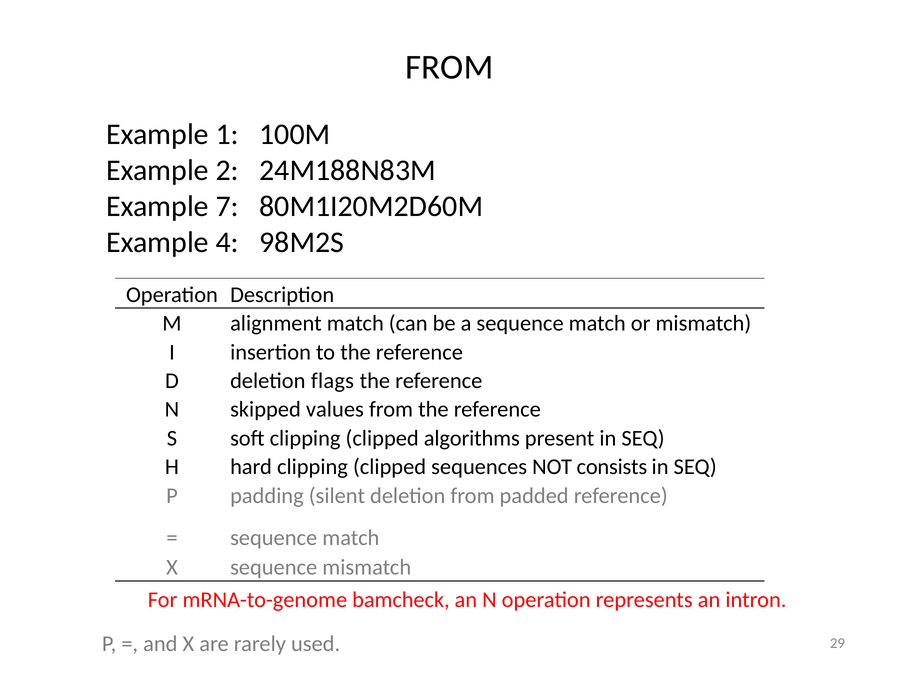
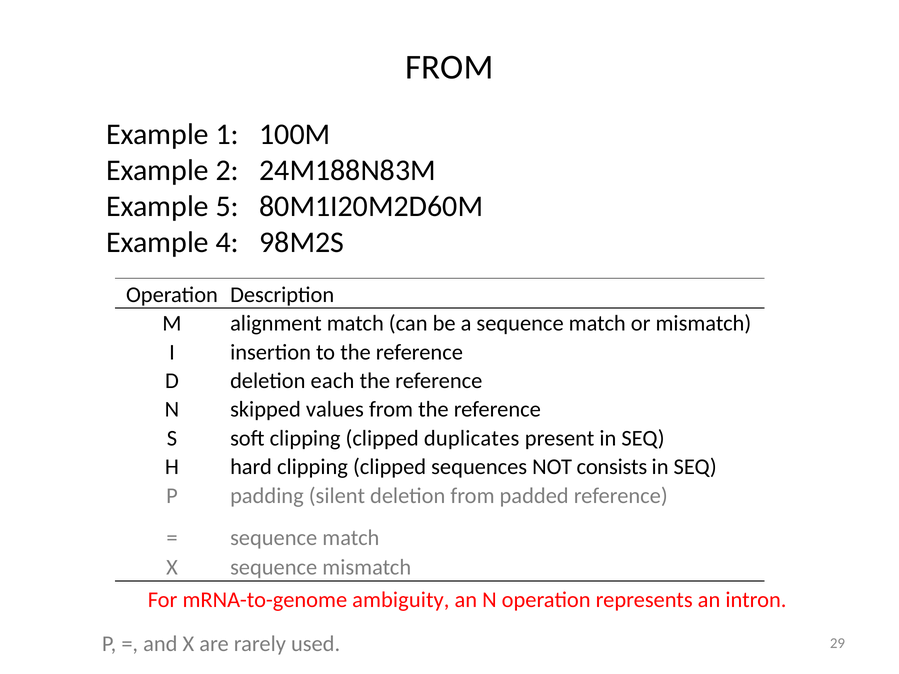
7: 7 -> 5 (227, 206)
flags: flags -> each (332, 381)
algorithms: algorithms -> duplicates (472, 438)
bamcheck: bamcheck -> ambiguity (401, 600)
